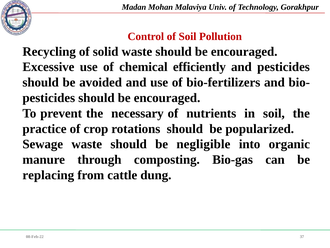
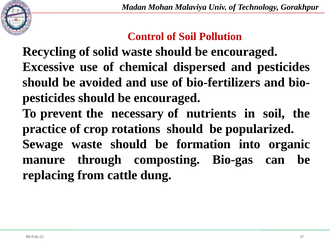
efficiently: efficiently -> dispersed (199, 67)
negligible: negligible -> formation (204, 144)
